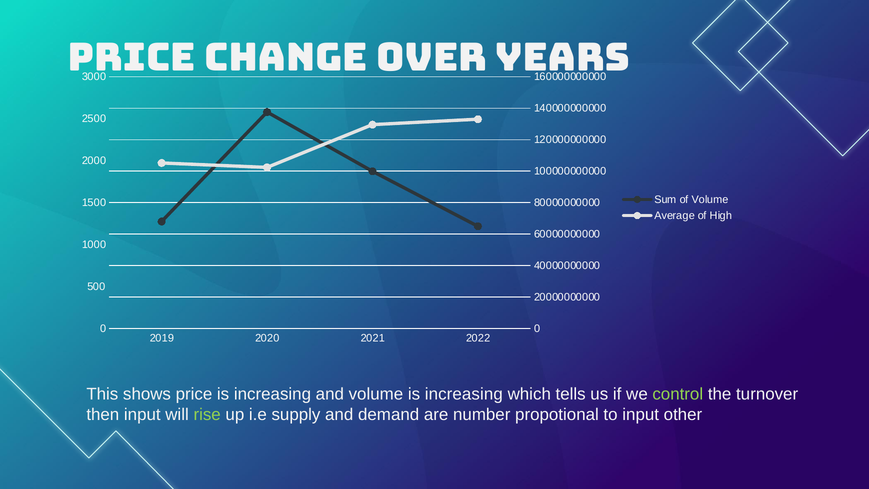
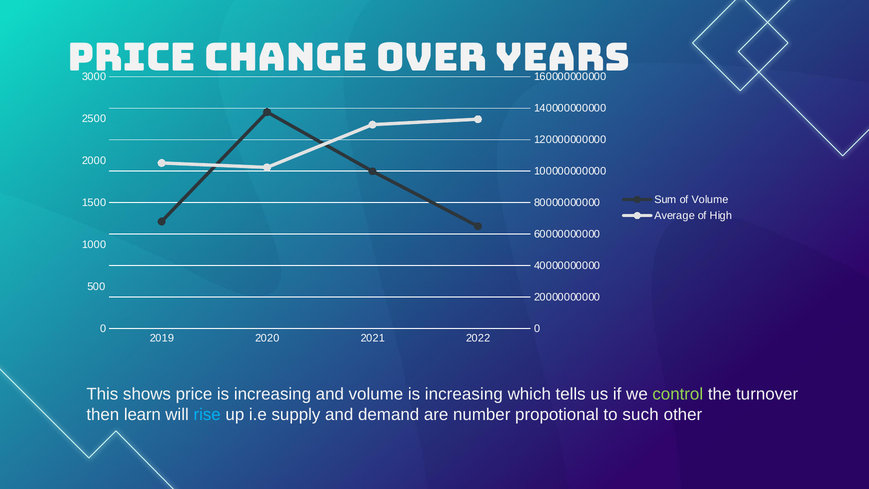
then input: input -> learn (142, 414)
rise colour: light green -> light blue (207, 414)
to input: input -> such (641, 414)
